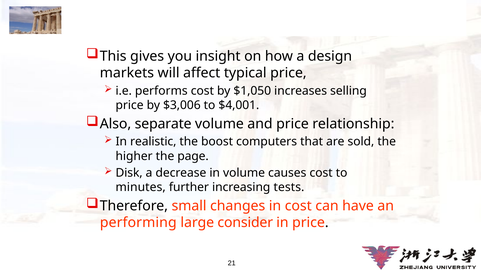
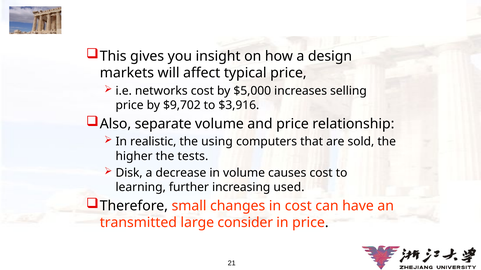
performs: performs -> networks (161, 91)
$1,050: $1,050 -> $5,000 (252, 91)
$3,006: $3,006 -> $9,702 (182, 105)
$4,001: $4,001 -> $3,916 (239, 105)
boost: boost -> using (217, 142)
page: page -> tests (193, 156)
minutes: minutes -> learning (141, 188)
tests: tests -> used (289, 188)
performing: performing -> transmitted (138, 223)
